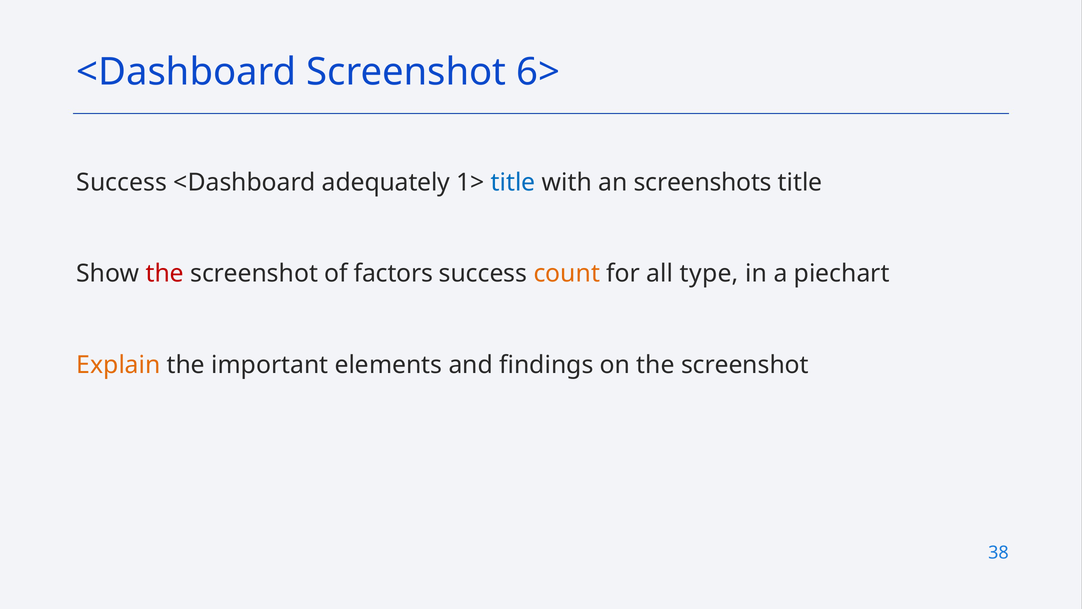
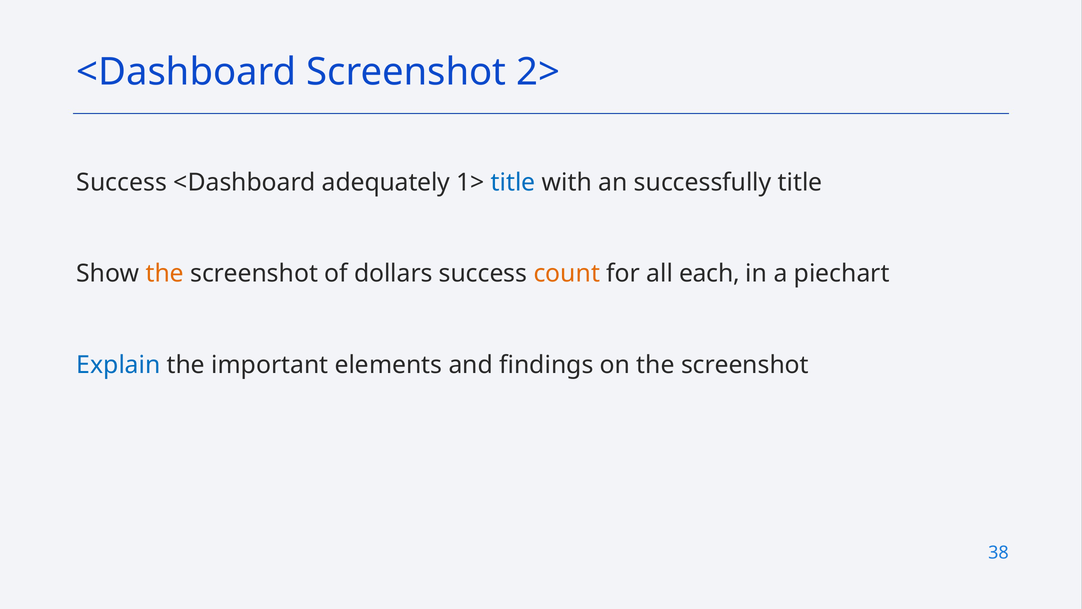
6>: 6> -> 2> (538, 72)
screenshots: screenshots -> successfully (703, 183)
the colour: red -> orange (165, 274)
factors: factors -> dollars (393, 274)
type: type -> each (709, 274)
Explain colour: orange -> blue (118, 365)
